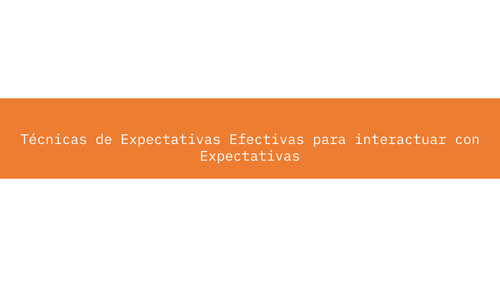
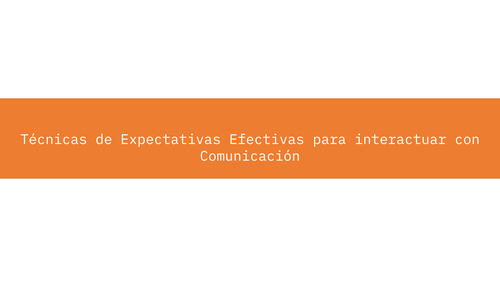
Expectativas: Expectativas -> Comunicación (250, 156)
